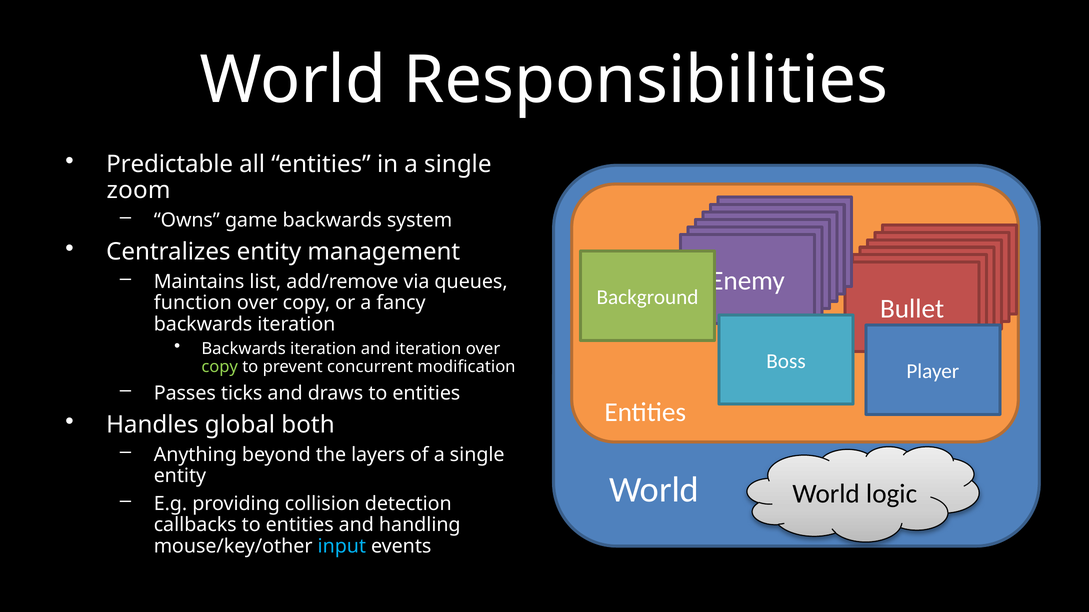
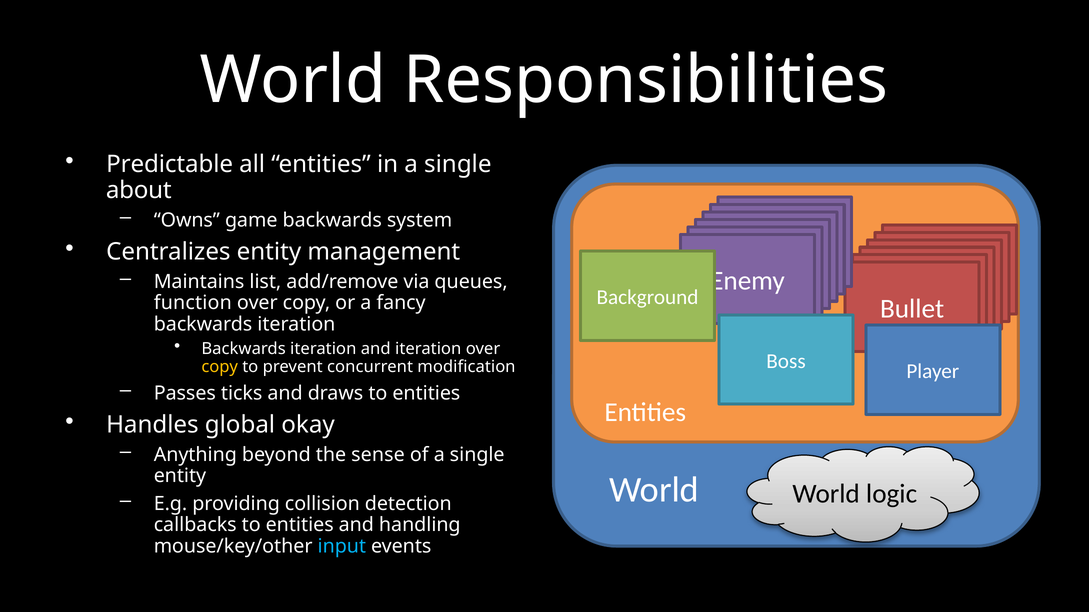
zoom: zoom -> about (139, 191)
copy colour: light green -> yellow (220, 367)
both: both -> okay (308, 425)
layers: layers -> sense (378, 455)
